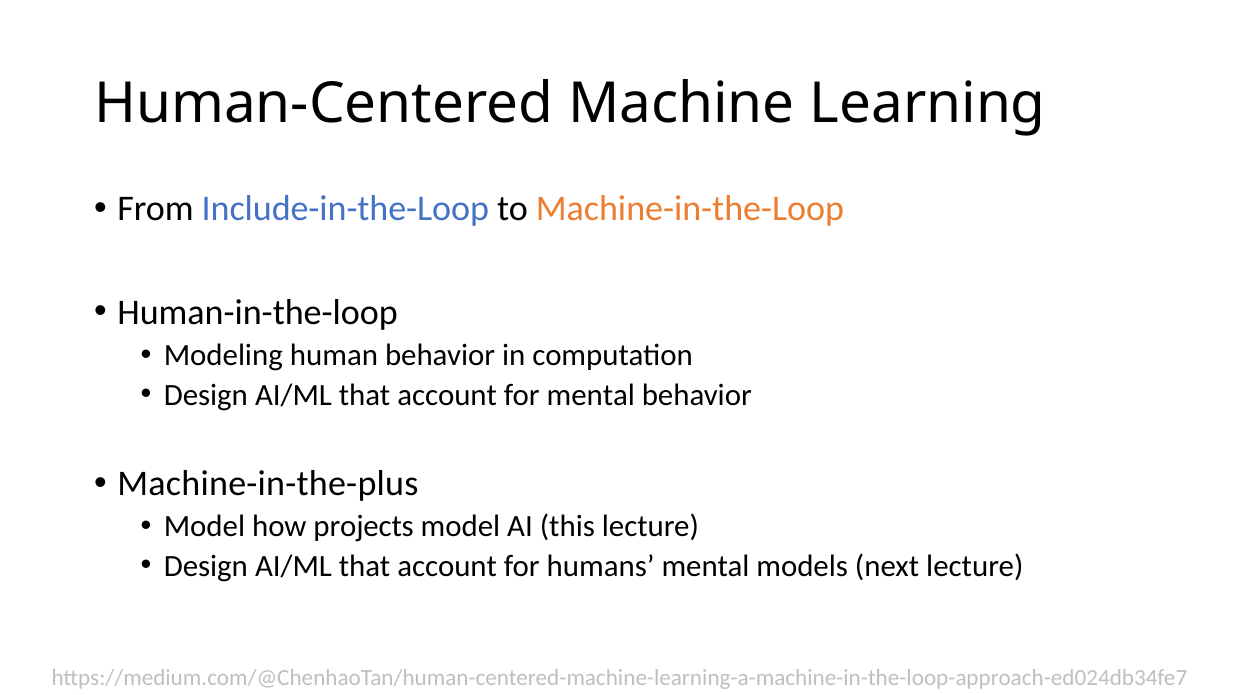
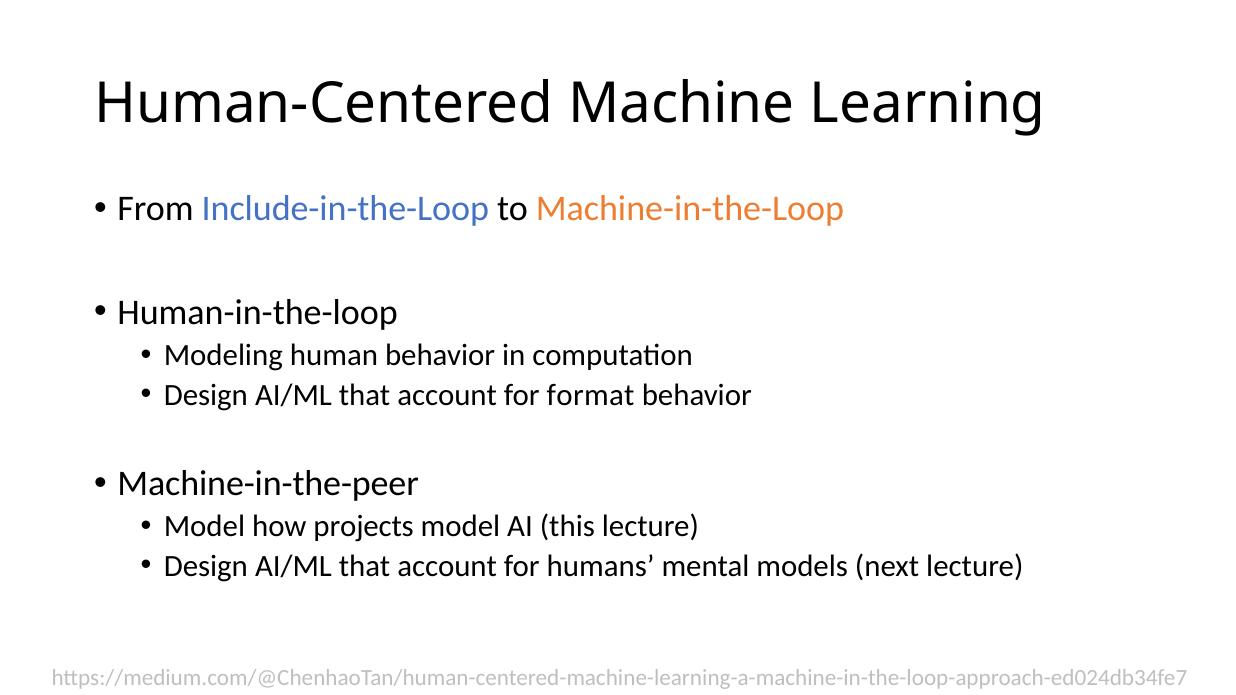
for mental: mental -> format (591, 395)
Machine-in-the-plus: Machine-in-the-plus -> Machine-in-the-peer (268, 484)
